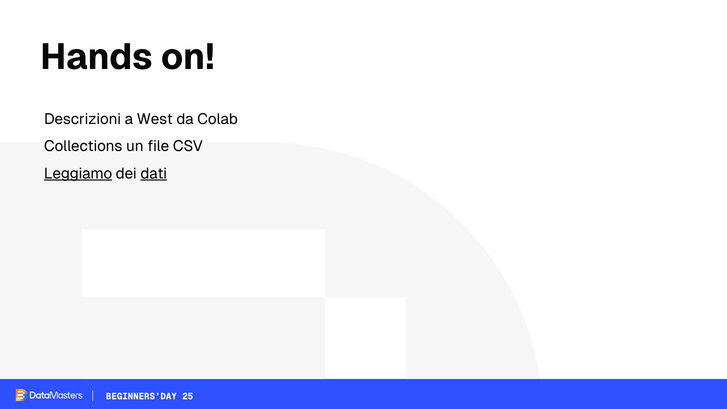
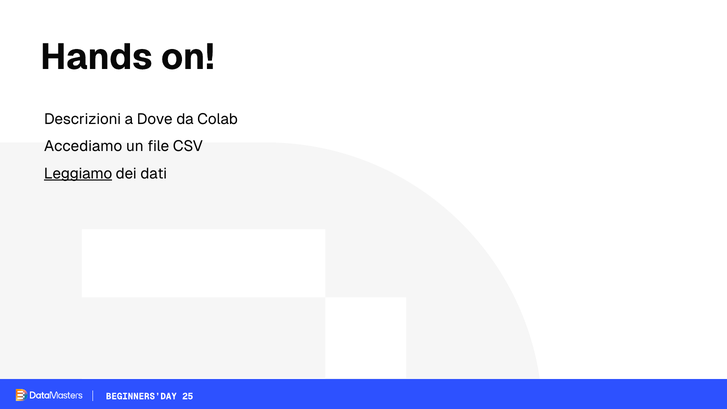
West: West -> Dove (155, 119)
Collections: Collections -> Accediamo (83, 146)
dati underline: present -> none (154, 174)
